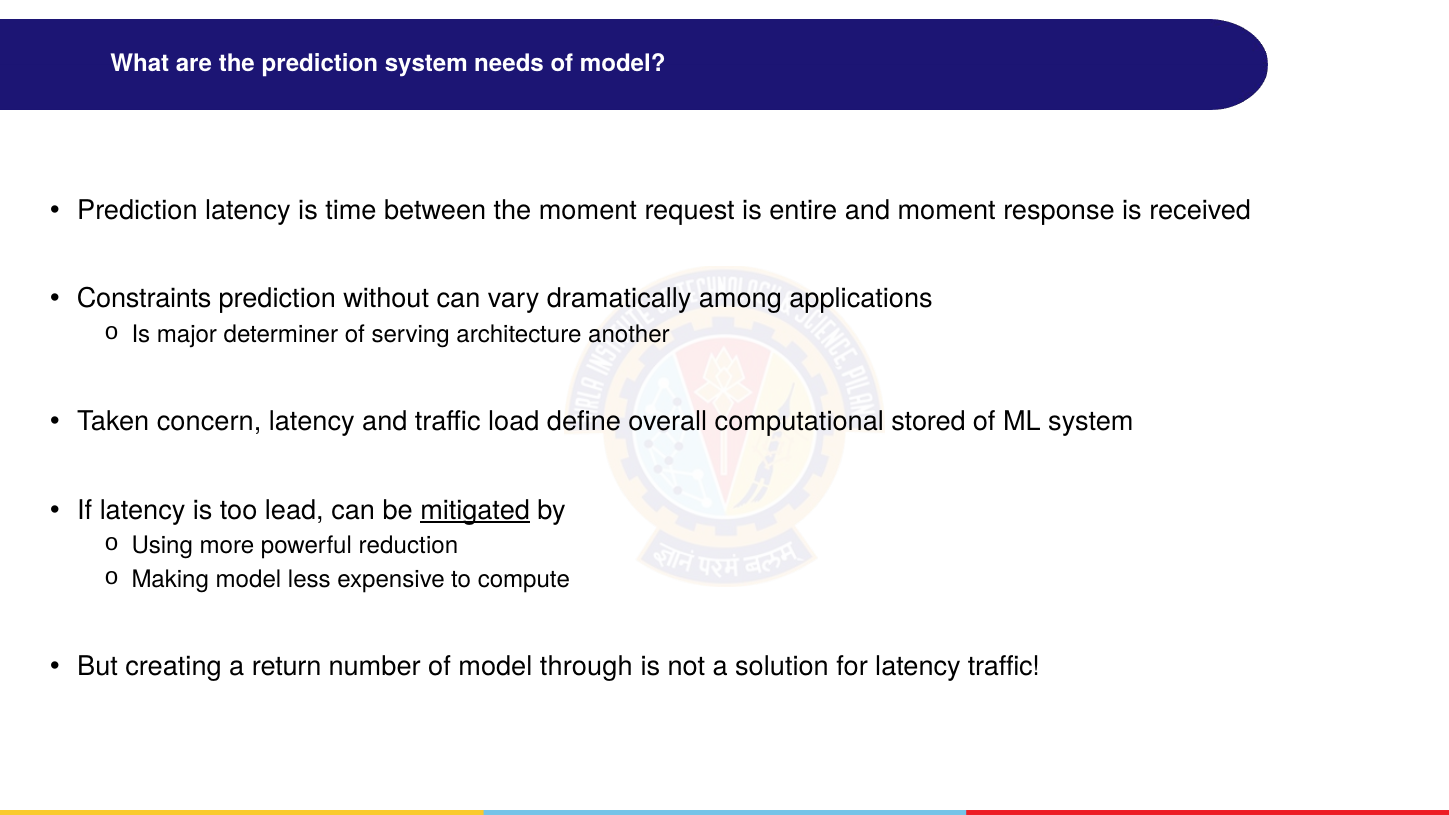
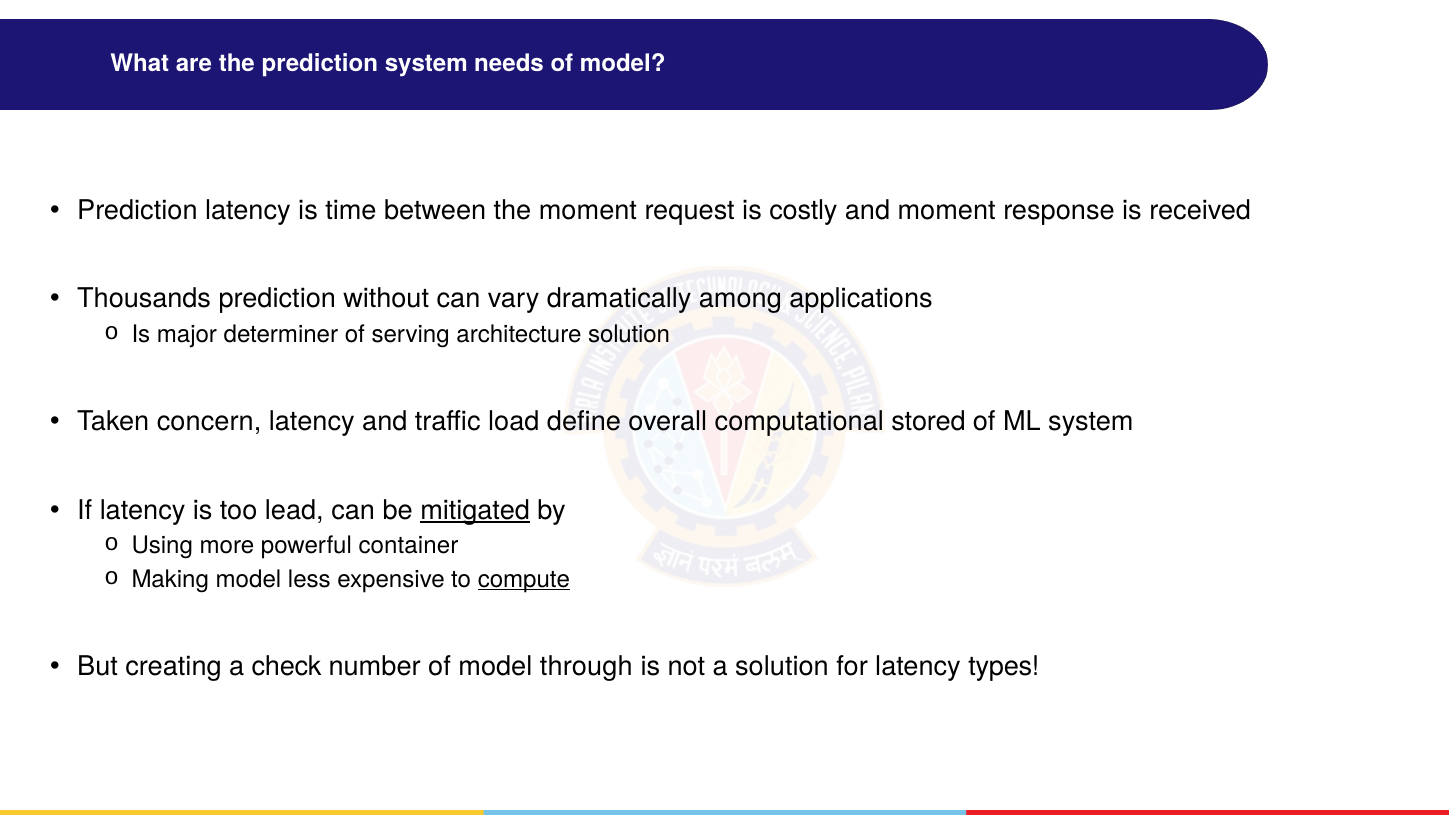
entire: entire -> costly (803, 210)
Constraints: Constraints -> Thousands (144, 299)
architecture another: another -> solution (629, 334)
reduction: reduction -> container (408, 546)
compute underline: none -> present (524, 579)
return: return -> check (287, 666)
latency traffic: traffic -> types (1004, 666)
